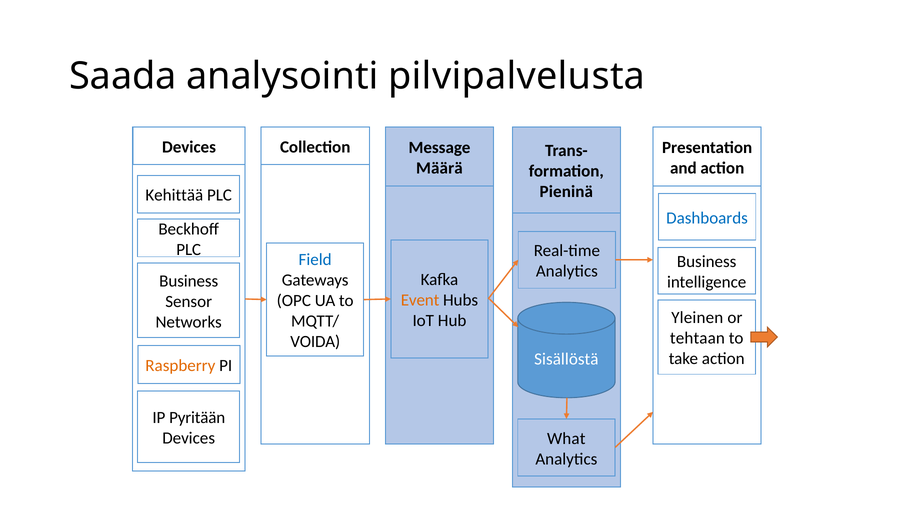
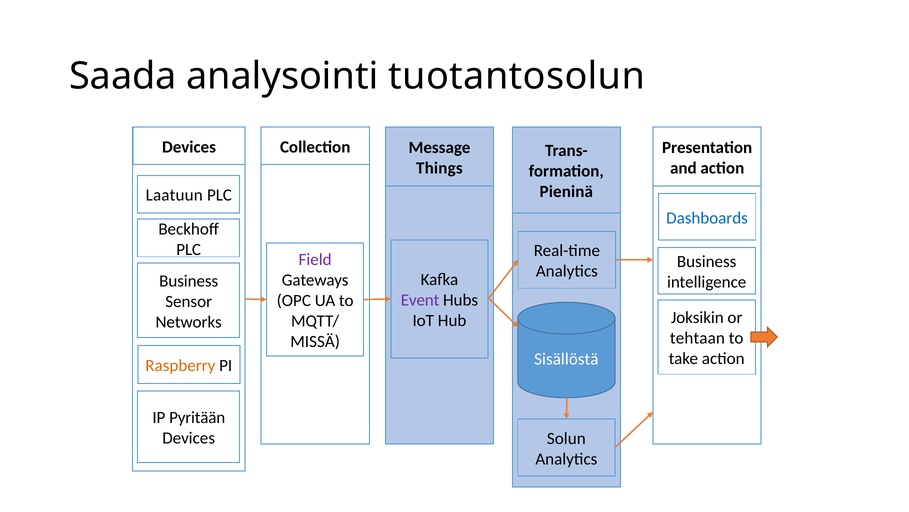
pilvipalvelusta: pilvipalvelusta -> tuotantosolun (517, 76)
Määrä: Määrä -> Things (439, 168)
Kehittää: Kehittää -> Laatuun (174, 195)
Field colour: blue -> purple (315, 259)
Event colour: orange -> purple (420, 300)
Yleinen: Yleinen -> Joksikin (697, 317)
VOIDA: VOIDA -> MISSÄ (315, 341)
What: What -> Solun (566, 438)
